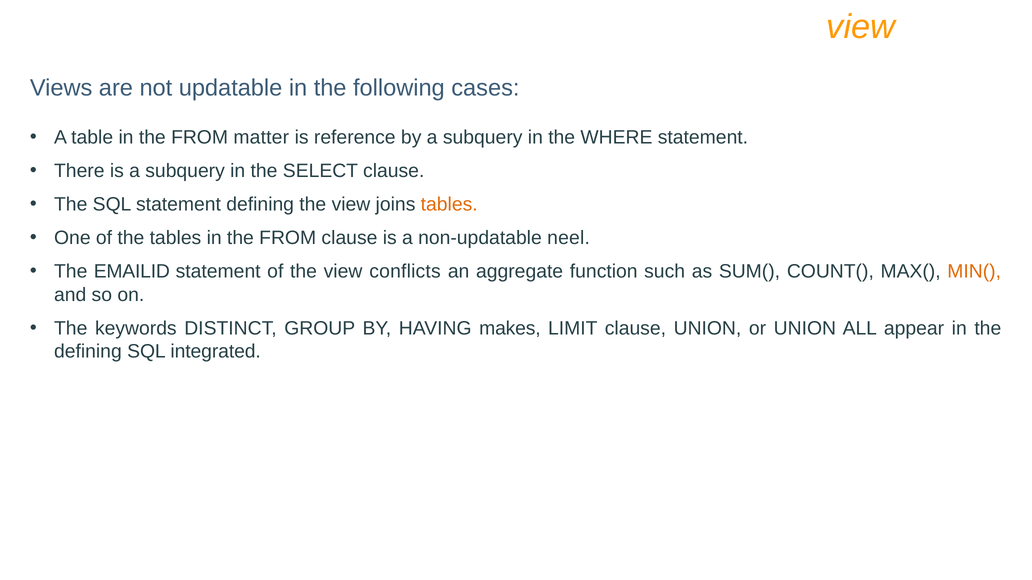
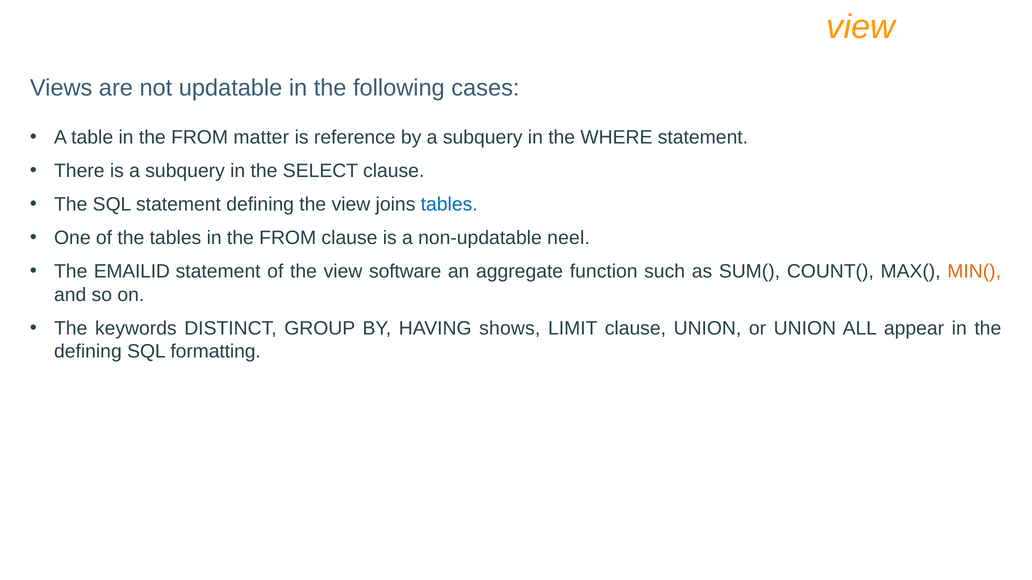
tables colour: orange -> blue (449, 205)
conflicts: conflicts -> software (405, 272)
makes: makes -> shows (510, 328)
integrated: integrated -> formatting (216, 352)
